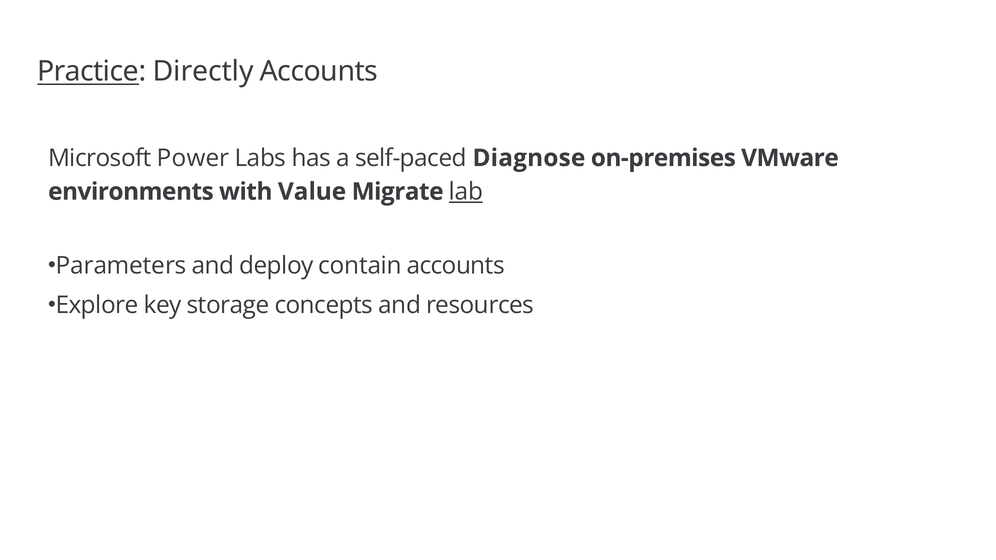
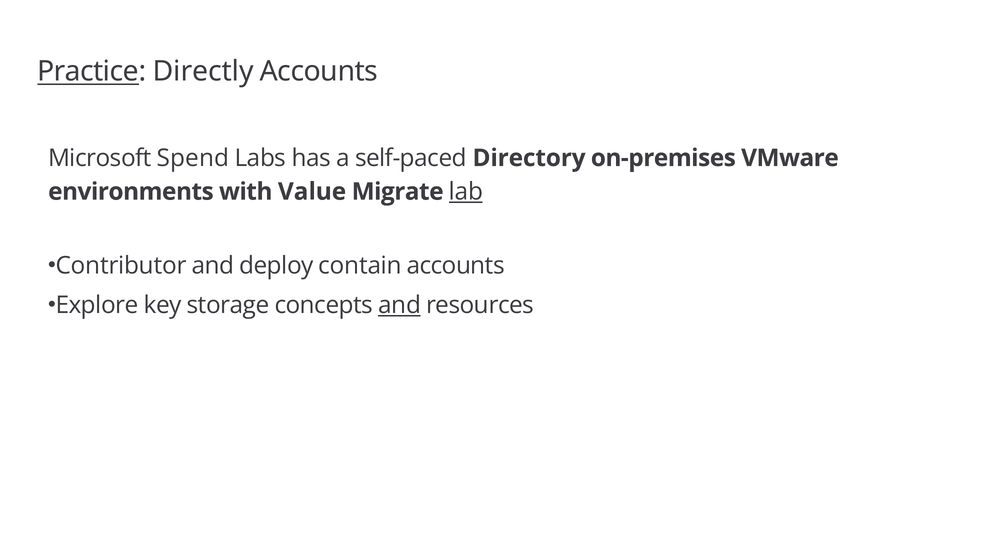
Power: Power -> Spend (193, 158)
Diagnose: Diagnose -> Directory (529, 158)
Parameters: Parameters -> Contributor (121, 266)
and underline: none -> present (400, 305)
